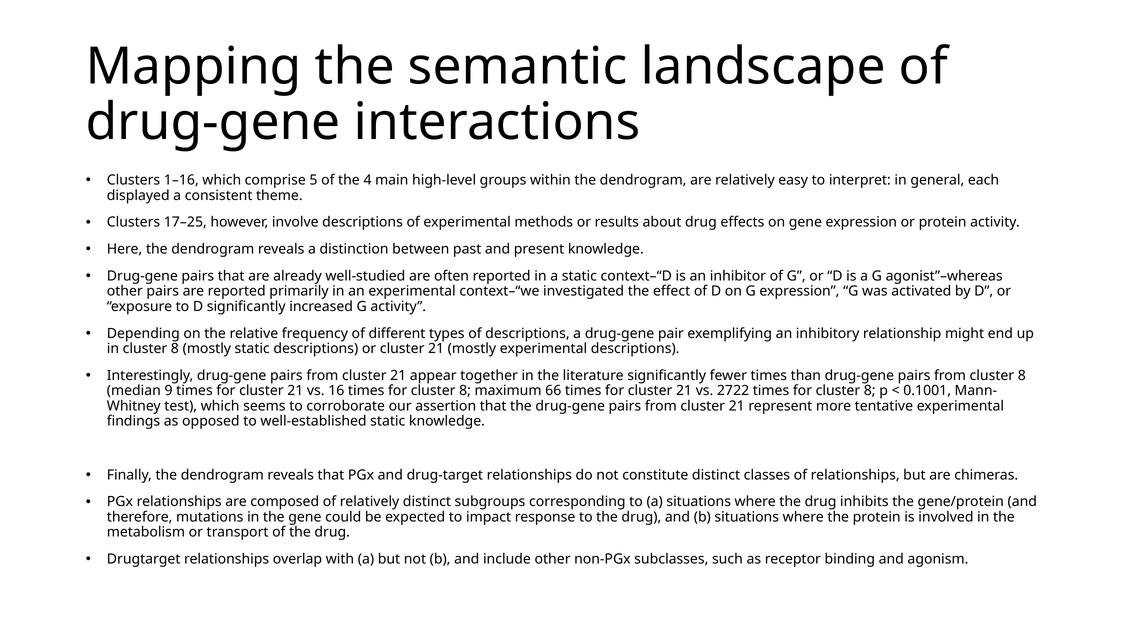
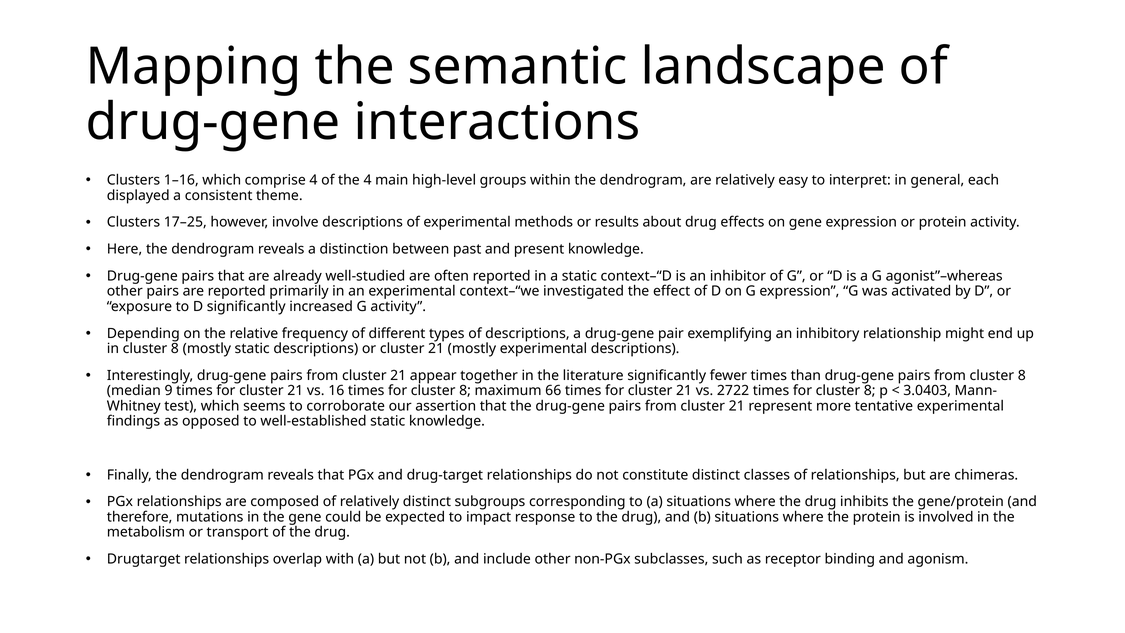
comprise 5: 5 -> 4 (313, 180)
0.1001: 0.1001 -> 3.0403 (927, 391)
